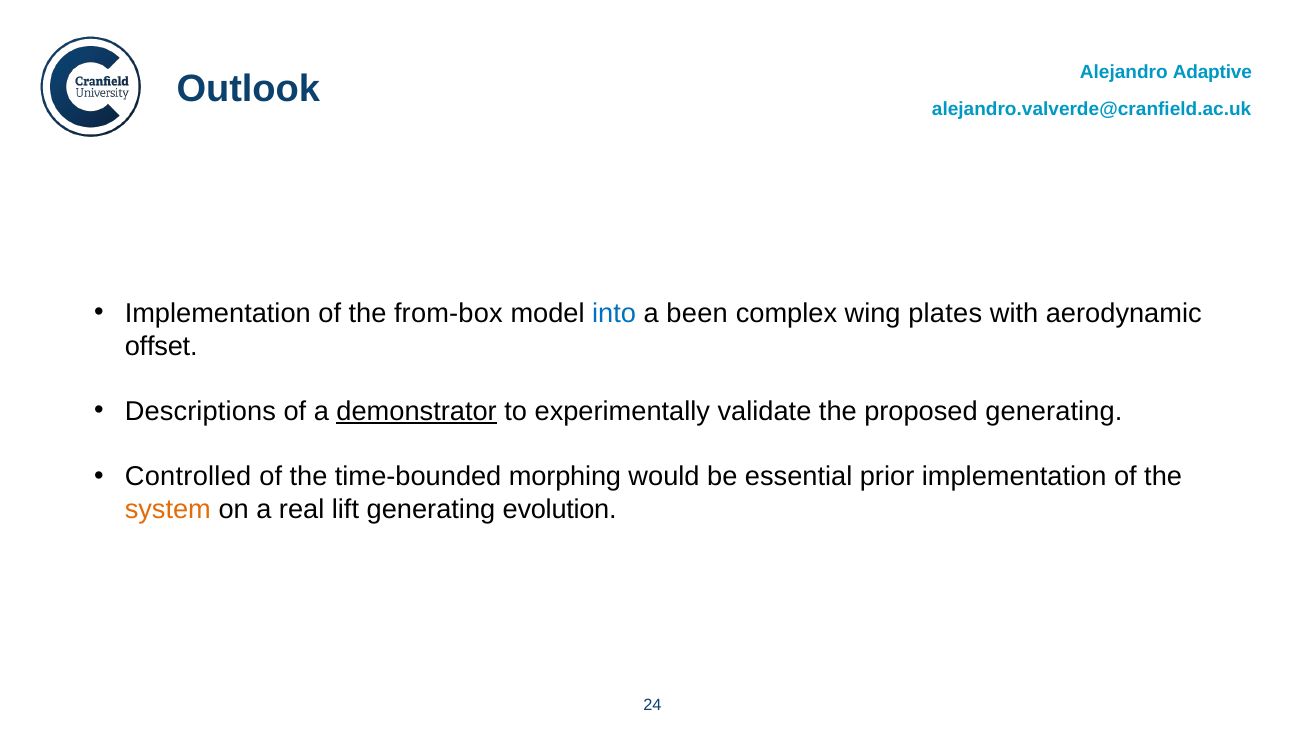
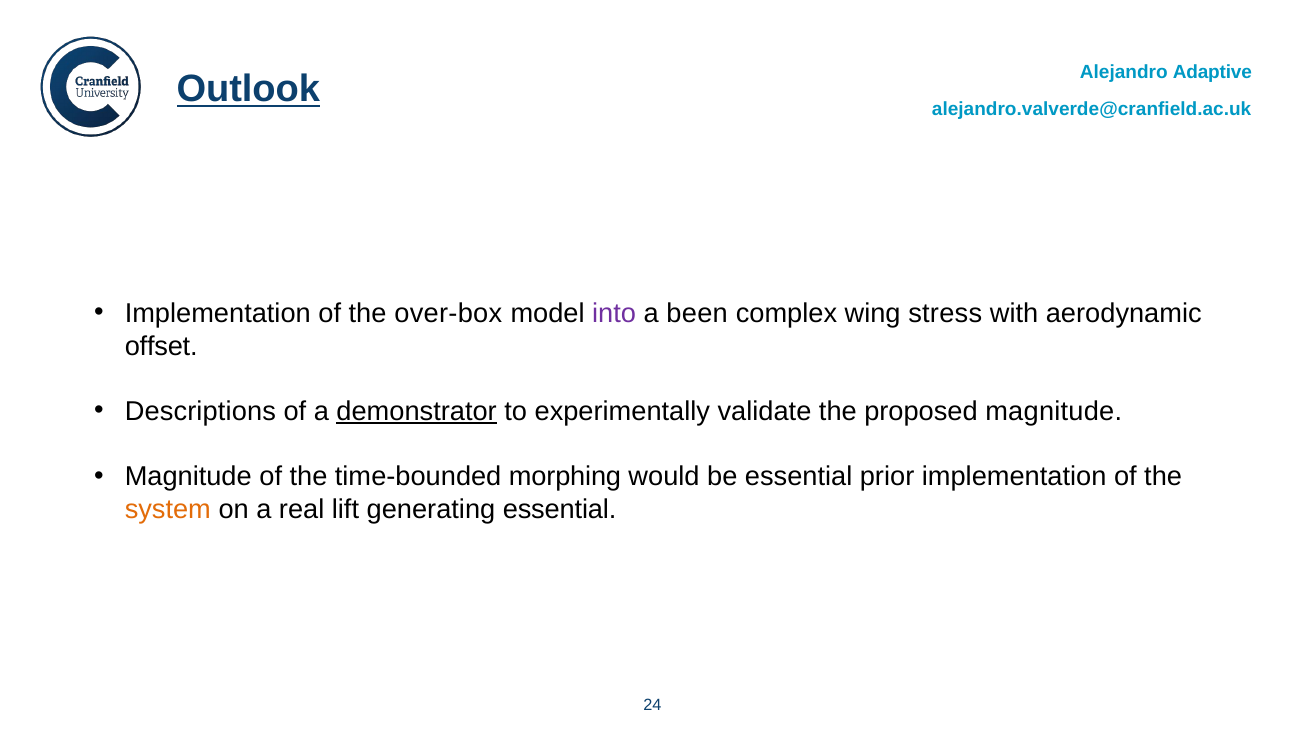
Outlook underline: none -> present (248, 89)
from-box: from-box -> over-box (448, 313)
into colour: blue -> purple (614, 313)
plates: plates -> stress (945, 313)
proposed generating: generating -> magnitude (1054, 411)
Controlled: Controlled -> Magnitude (188, 477)
generating evolution: evolution -> essential (560, 509)
